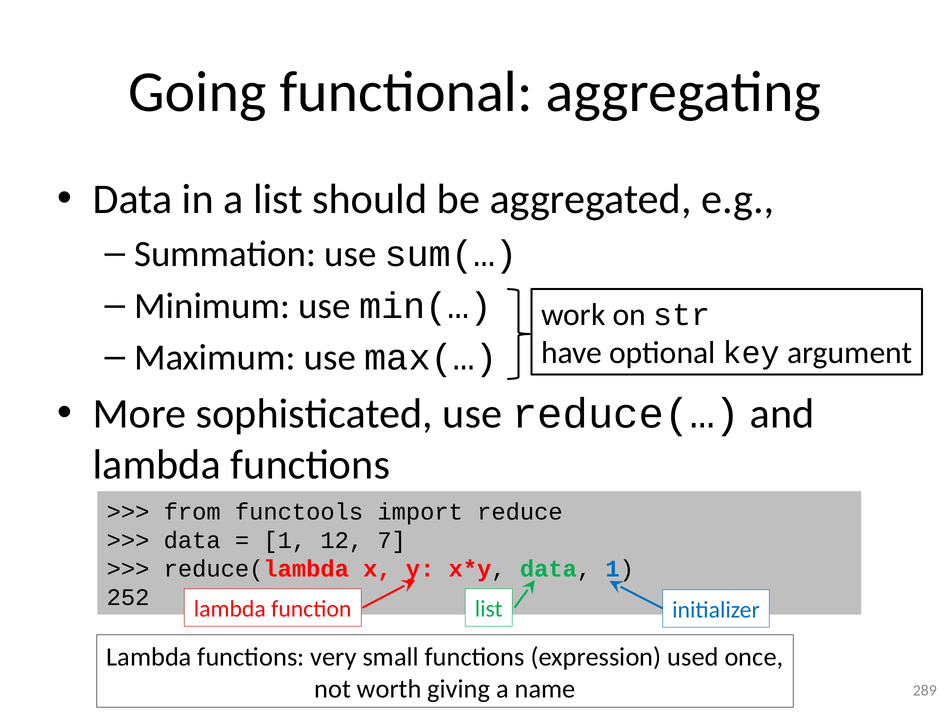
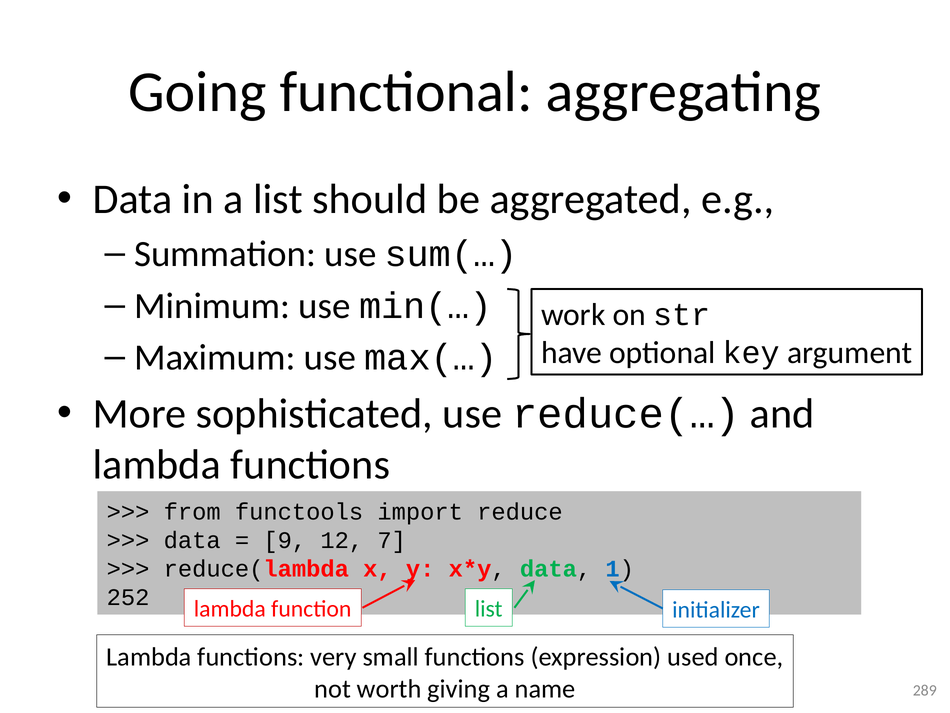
1: 1 -> 9 (285, 540)
